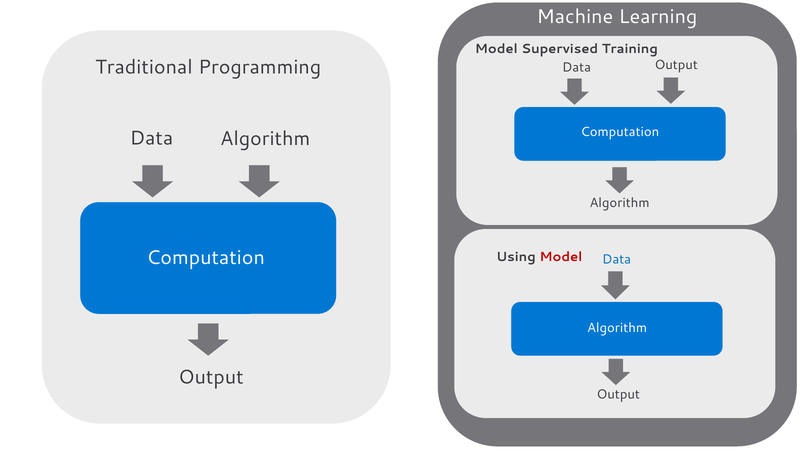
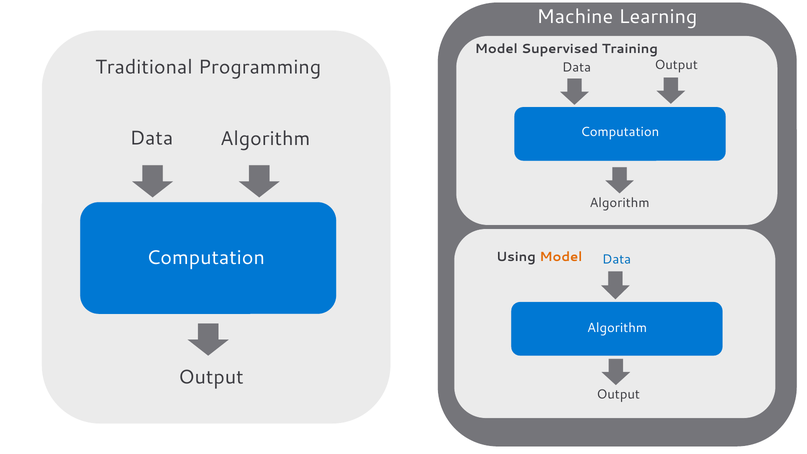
Model colour: red -> orange (561, 257)
